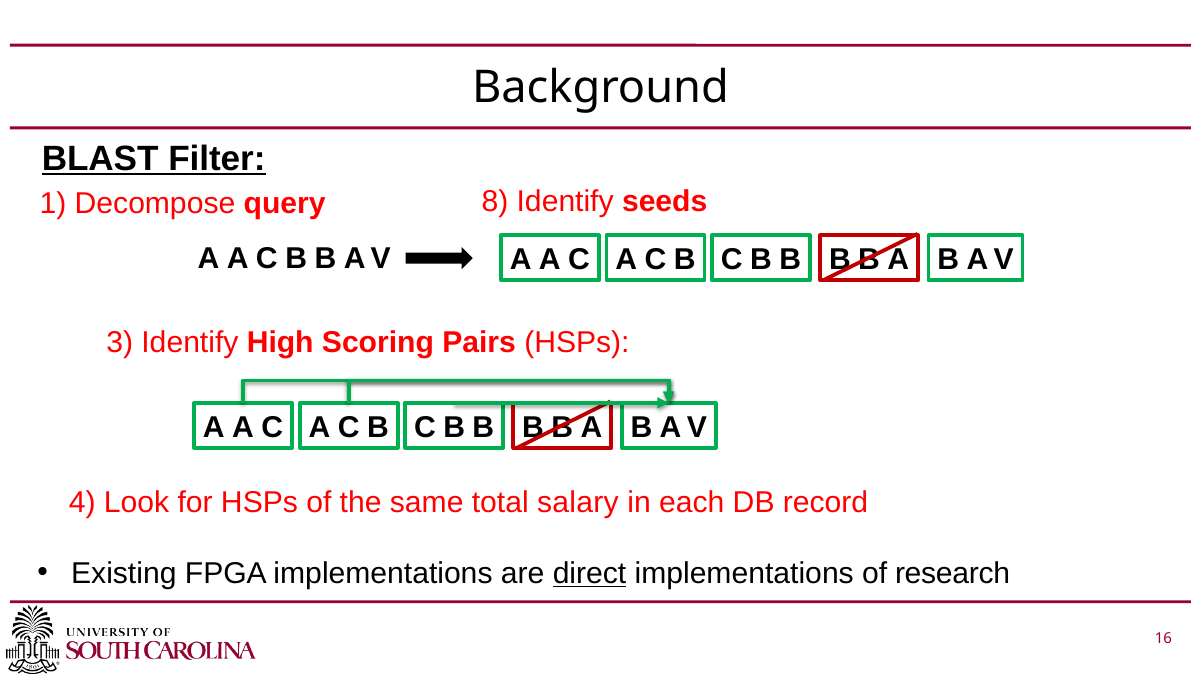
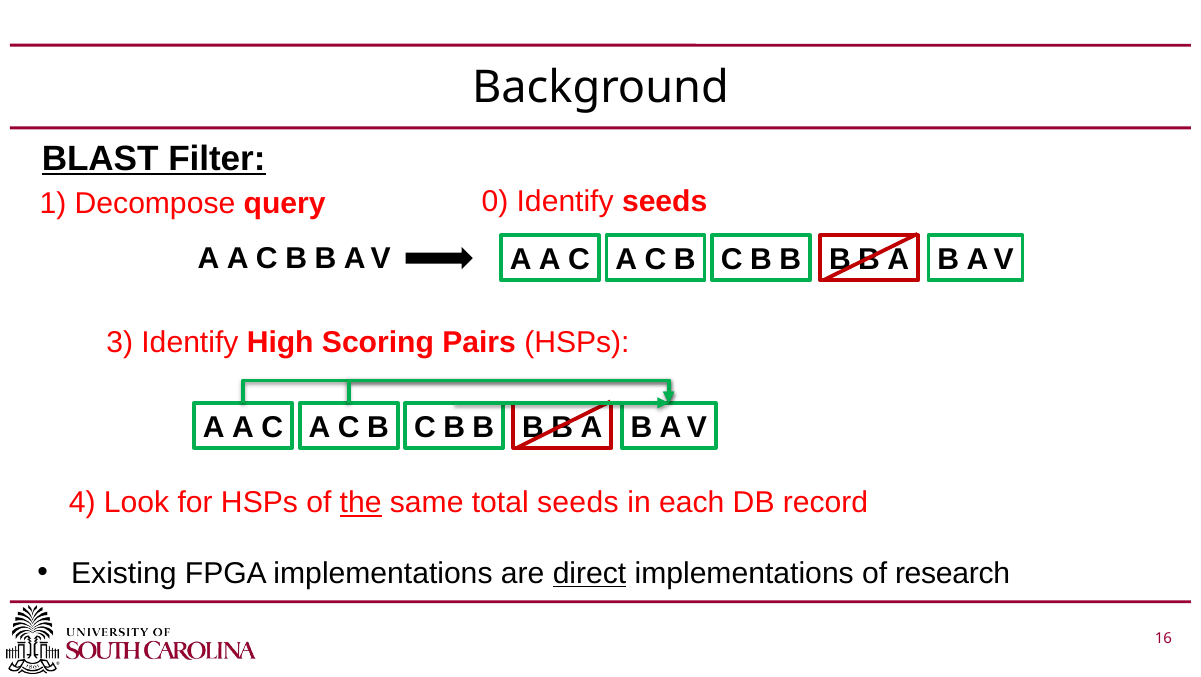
8: 8 -> 0 (495, 201)
the underline: none -> present (361, 503)
total salary: salary -> seeds (578, 503)
